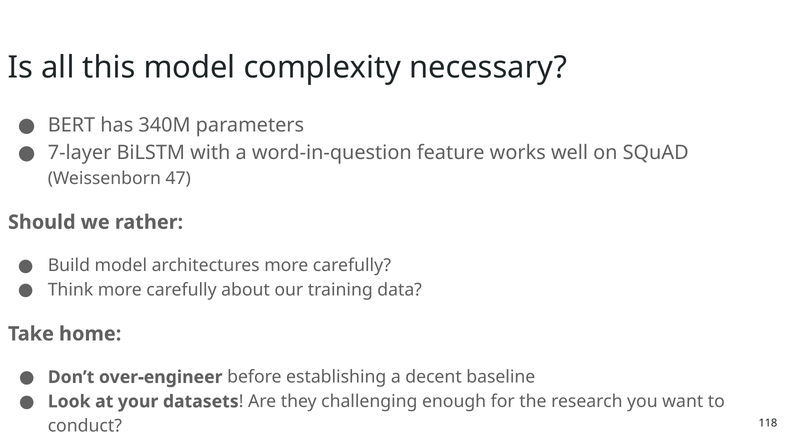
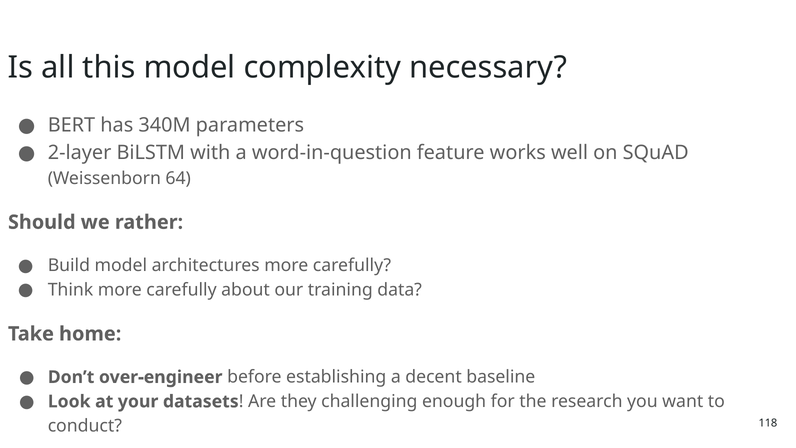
7-layer: 7-layer -> 2-layer (80, 153)
47: 47 -> 64 (178, 178)
